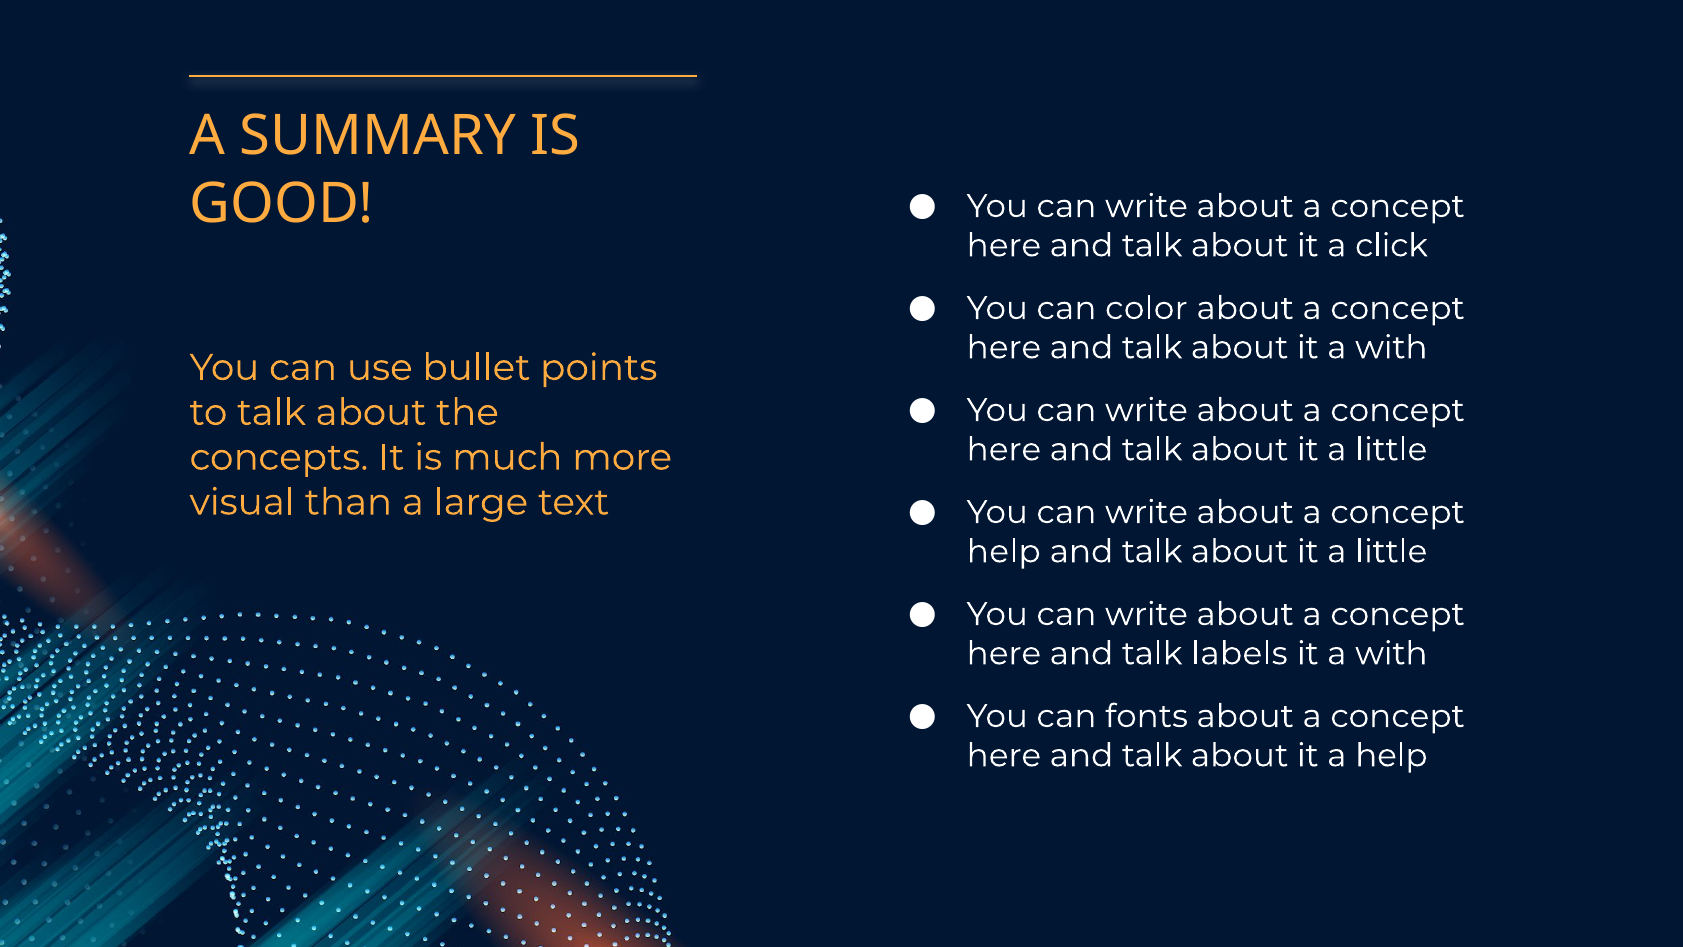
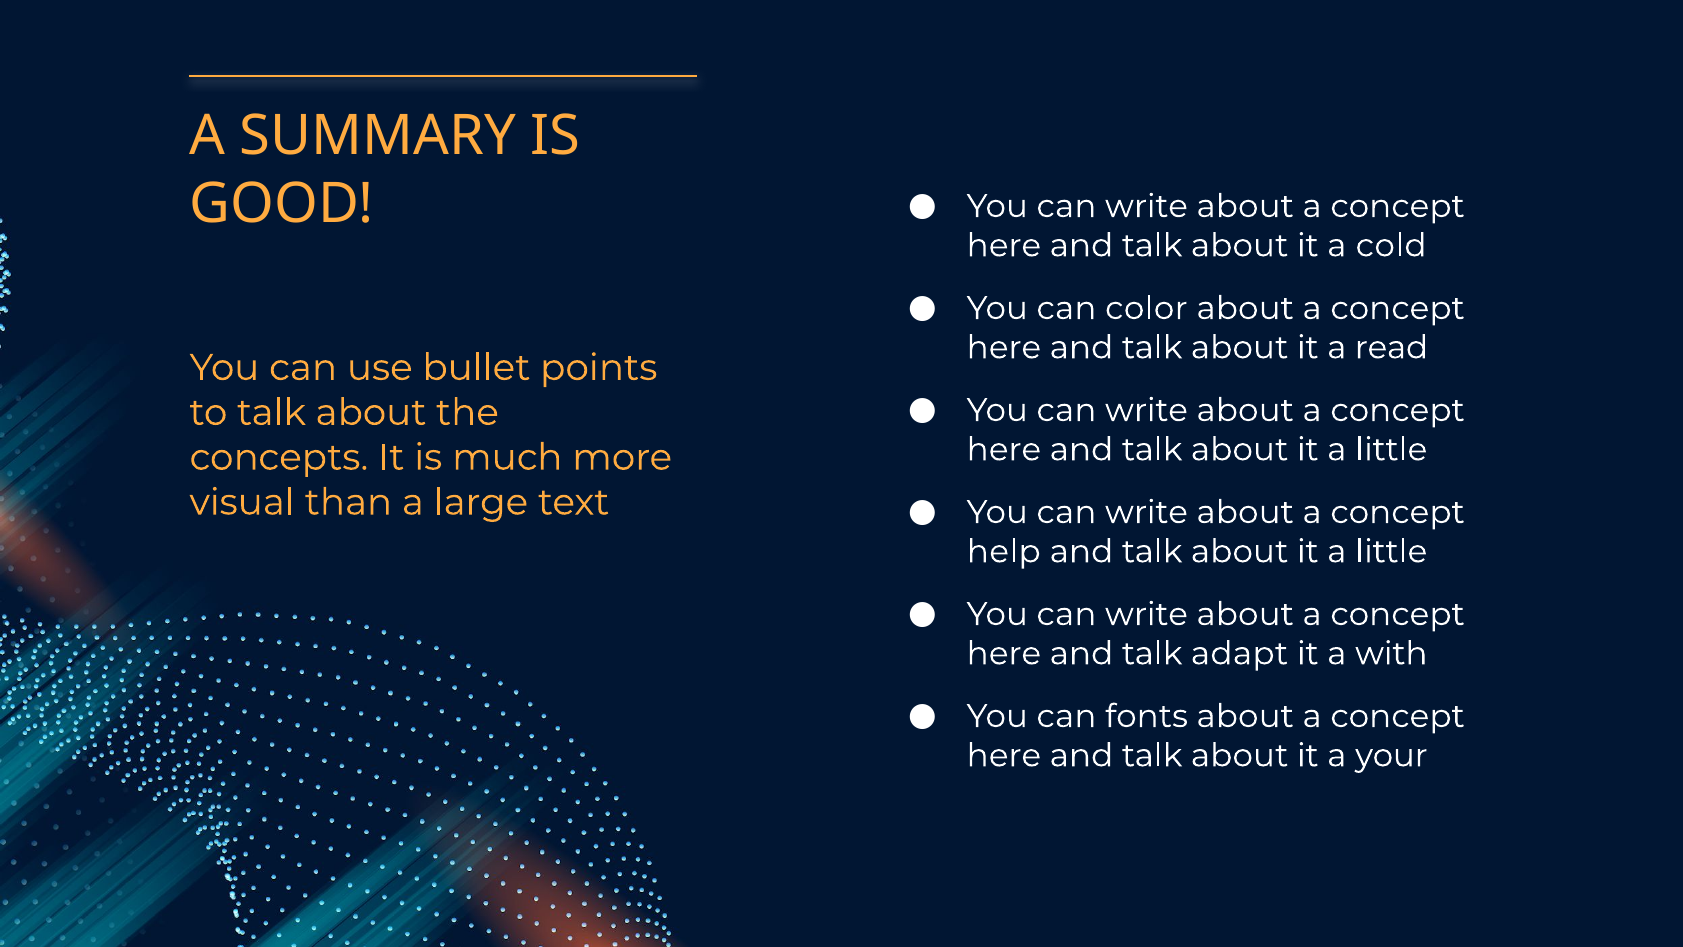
click: click -> cold (1391, 245)
about it a with: with -> read (1391, 347)
labels: labels -> adapt (1239, 653)
a help: help -> your (1391, 755)
